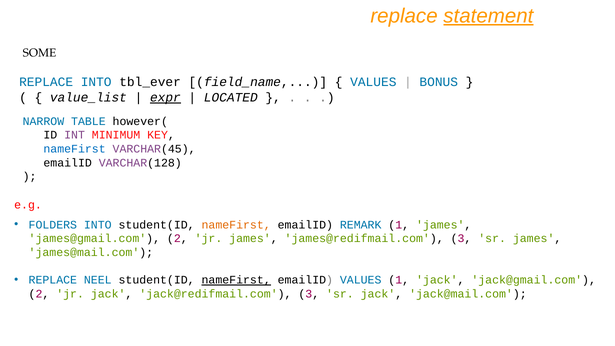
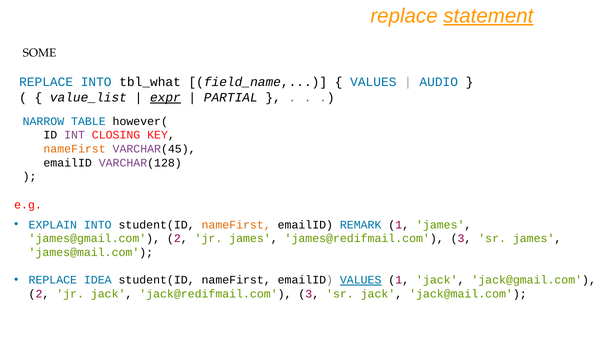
tbl_ever: tbl_ever -> tbl_what (150, 82)
BONUS: BONUS -> AUDIO (439, 82)
LOCATED: LOCATED -> PARTIAL (231, 97)
MINIMUM: MINIMUM -> CLOSING (116, 135)
nameFirst colour: blue -> orange (75, 149)
FOLDERS: FOLDERS -> EXPLAIN (53, 225)
NEEL: NEEL -> IDEA (98, 280)
nameFirst underline: present -> none (236, 280)
VALUES underline: none -> present (361, 280)
